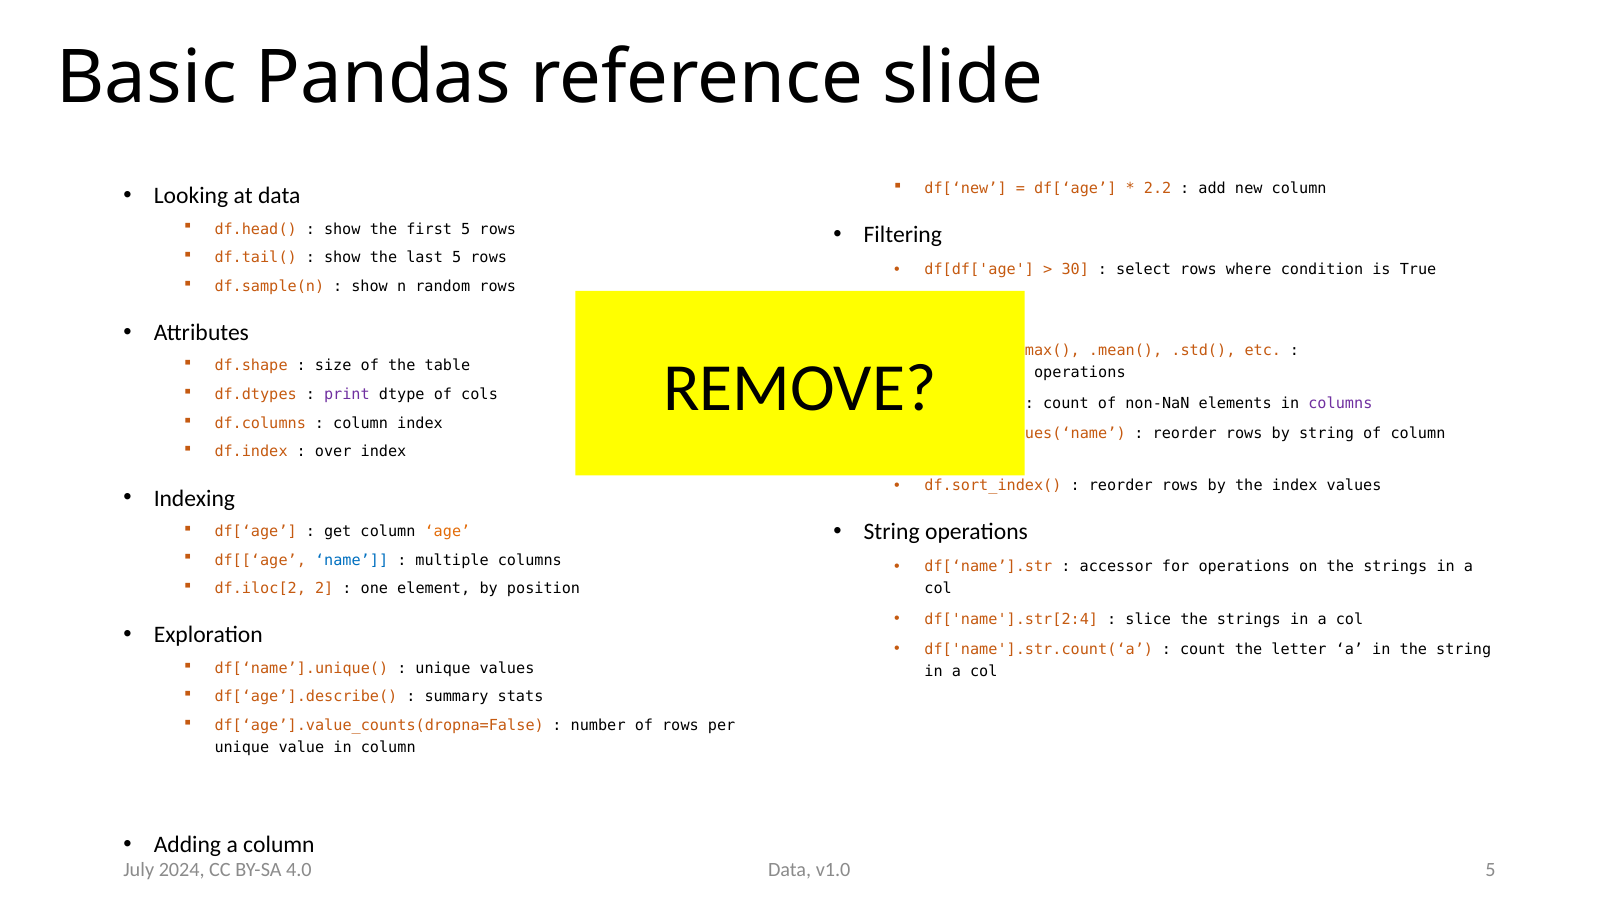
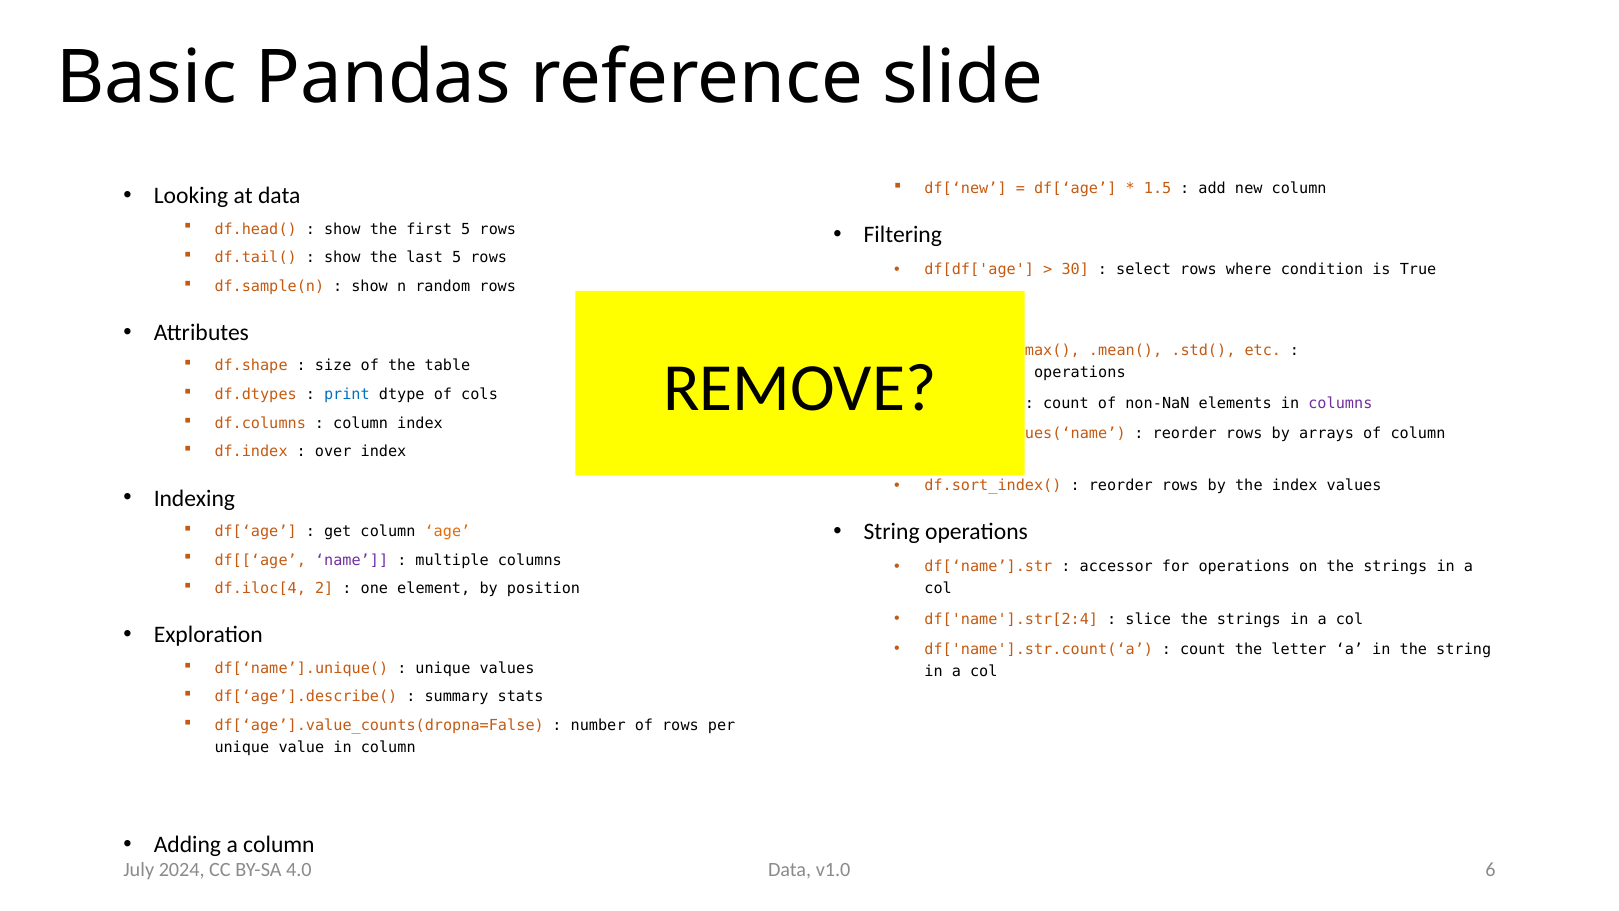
2.2: 2.2 -> 1.5 (1158, 188)
print colour: purple -> blue (347, 394)
by string: string -> arrays (1326, 433)
name colour: blue -> purple (352, 560)
df.iloc[2: df.iloc[2 -> df.iloc[4 (260, 589)
v1.0 5: 5 -> 6 (1491, 869)
